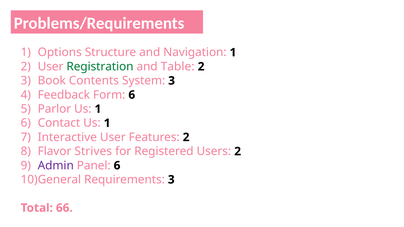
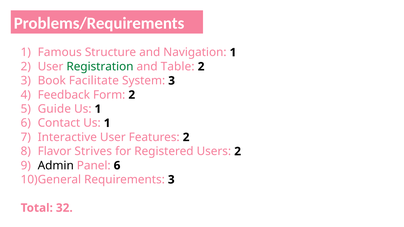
Options: Options -> Famous (60, 52)
Contents: Contents -> Facilitate (94, 81)
Form 6: 6 -> 2 (132, 95)
Parlor: Parlor -> Guide (54, 109)
Admin colour: purple -> black (56, 166)
66: 66 -> 32 (64, 208)
